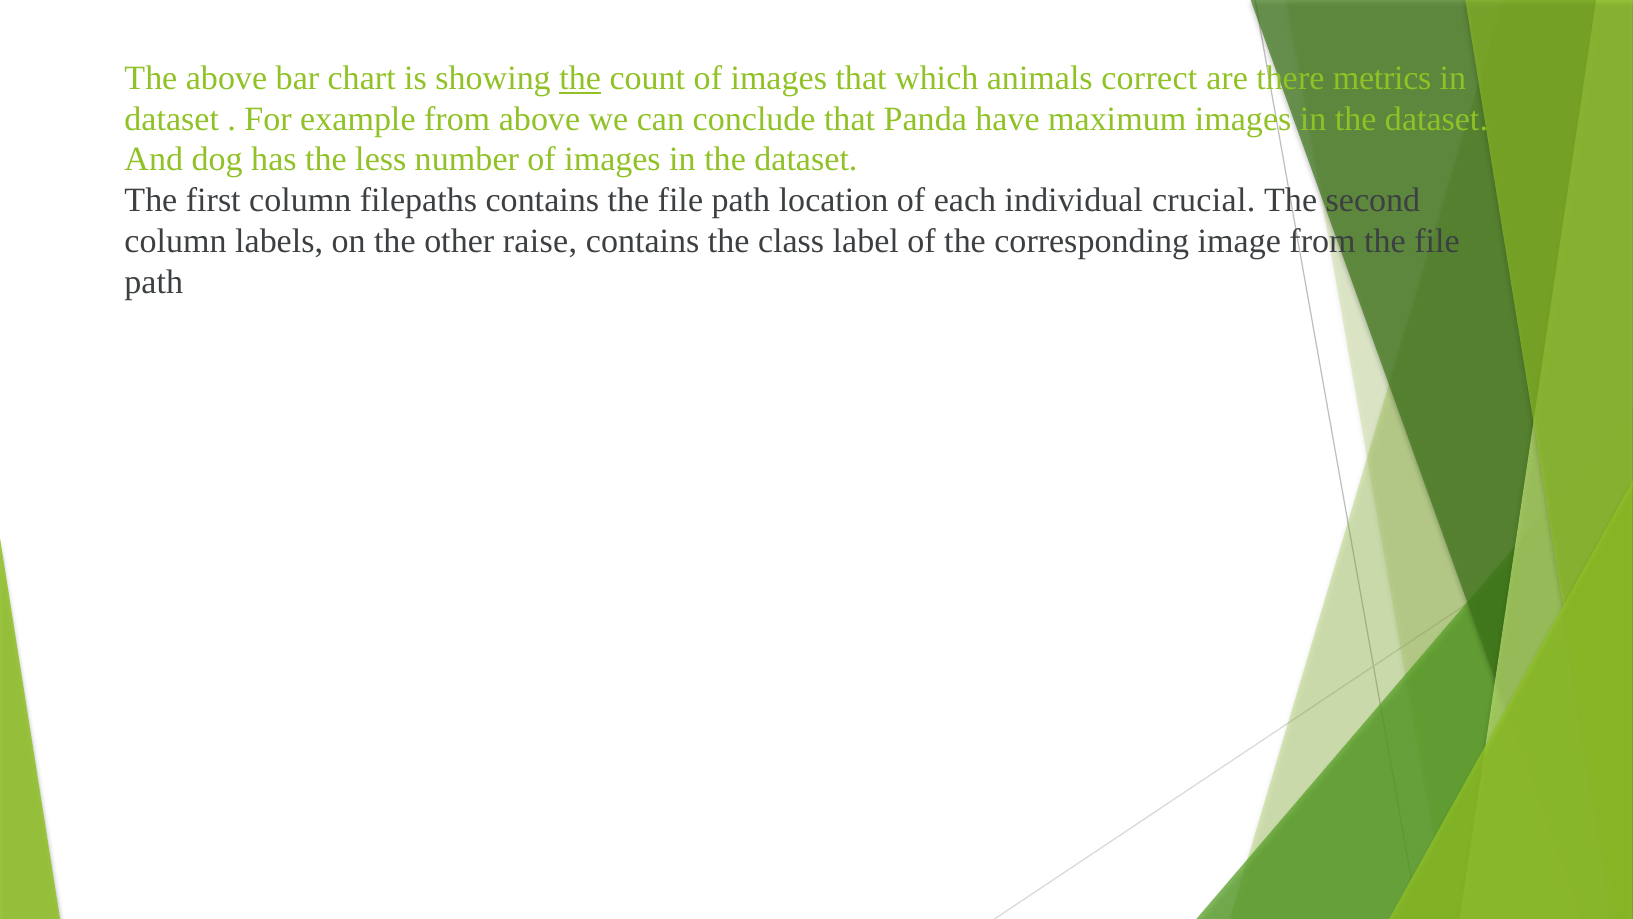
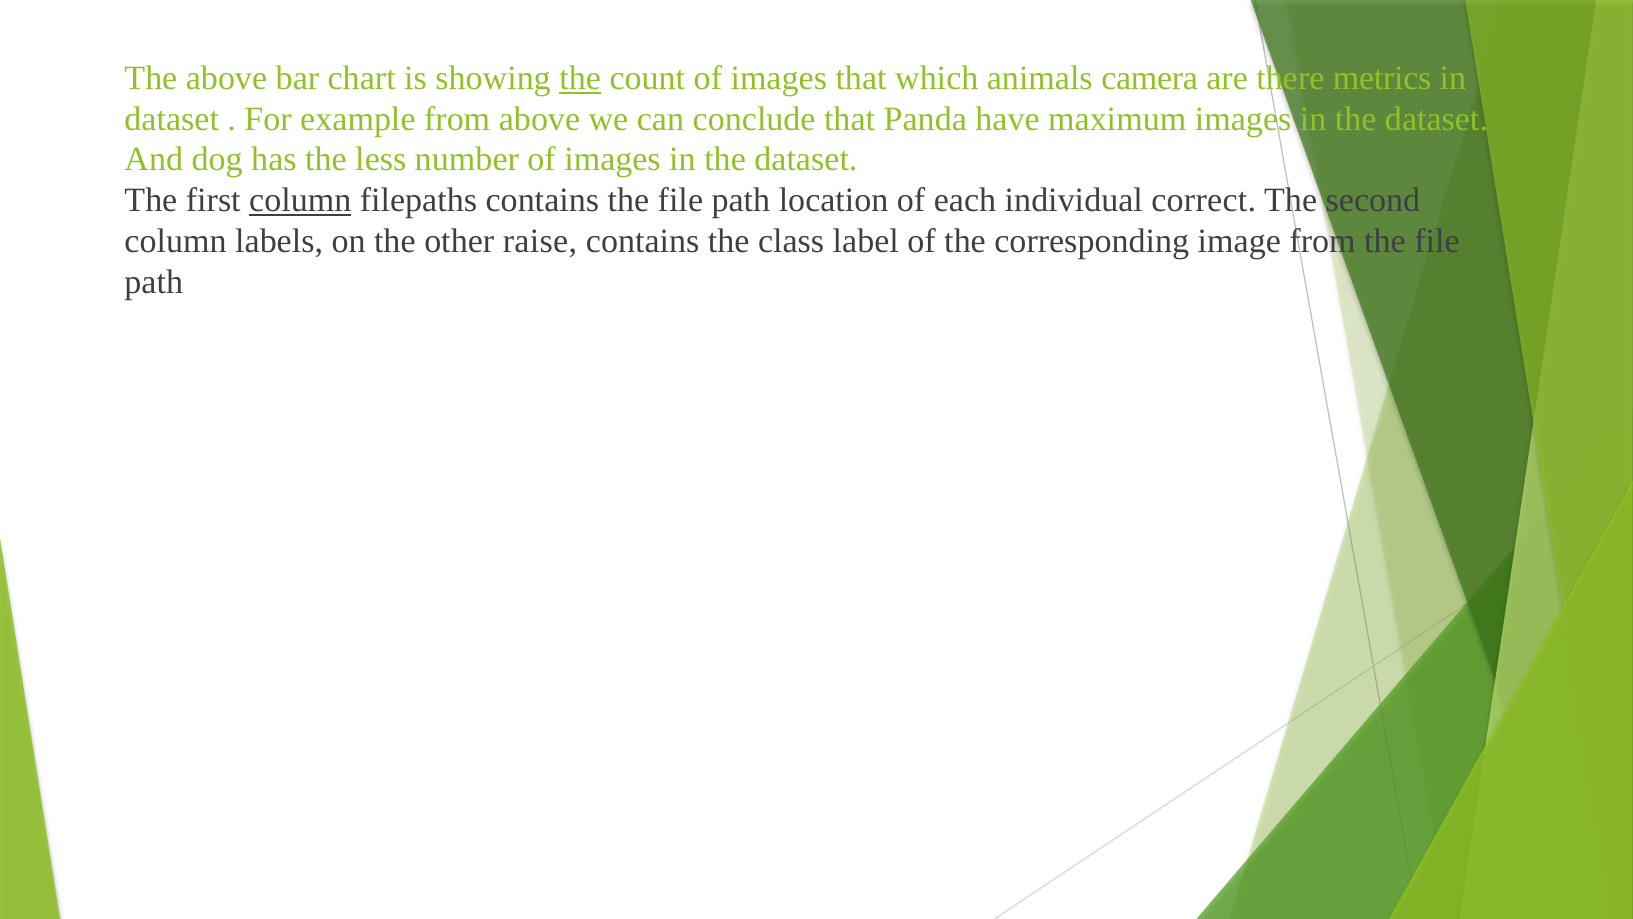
correct: correct -> camera (1150, 78)
column underline: none -> present (300, 201)
crucial: crucial -> correct (1204, 201)
